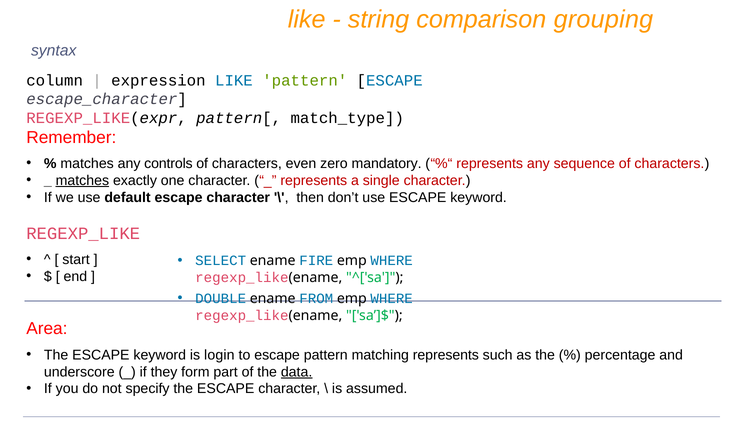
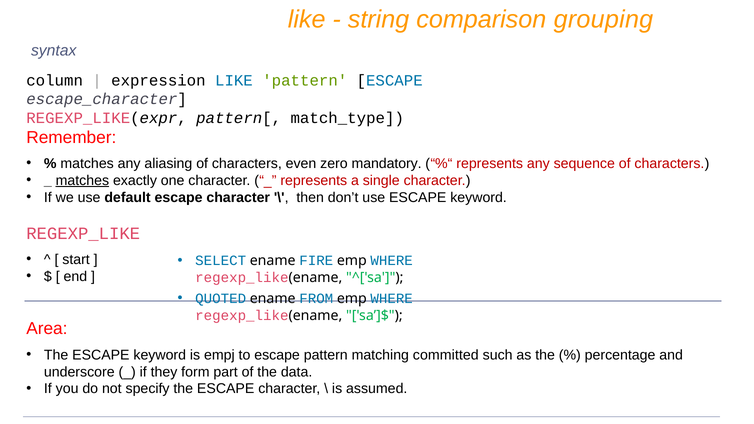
controls: controls -> aliasing (168, 163)
DOUBLE: DOUBLE -> QUOTED (221, 299)
login: login -> empj (219, 355)
matching represents: represents -> committed (446, 355)
data underline: present -> none (297, 372)
